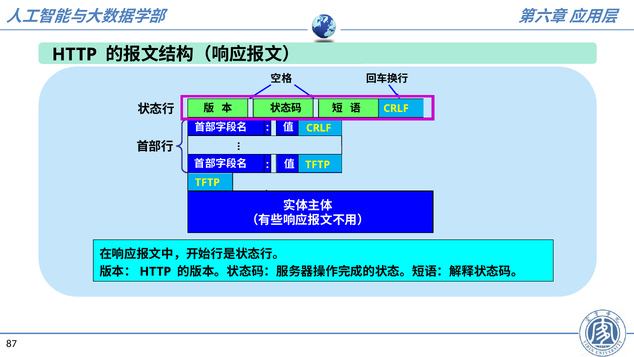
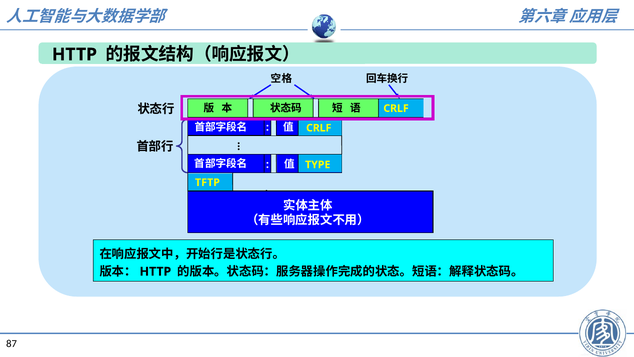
TFTP: TFTP -> TYPE (318, 165)
